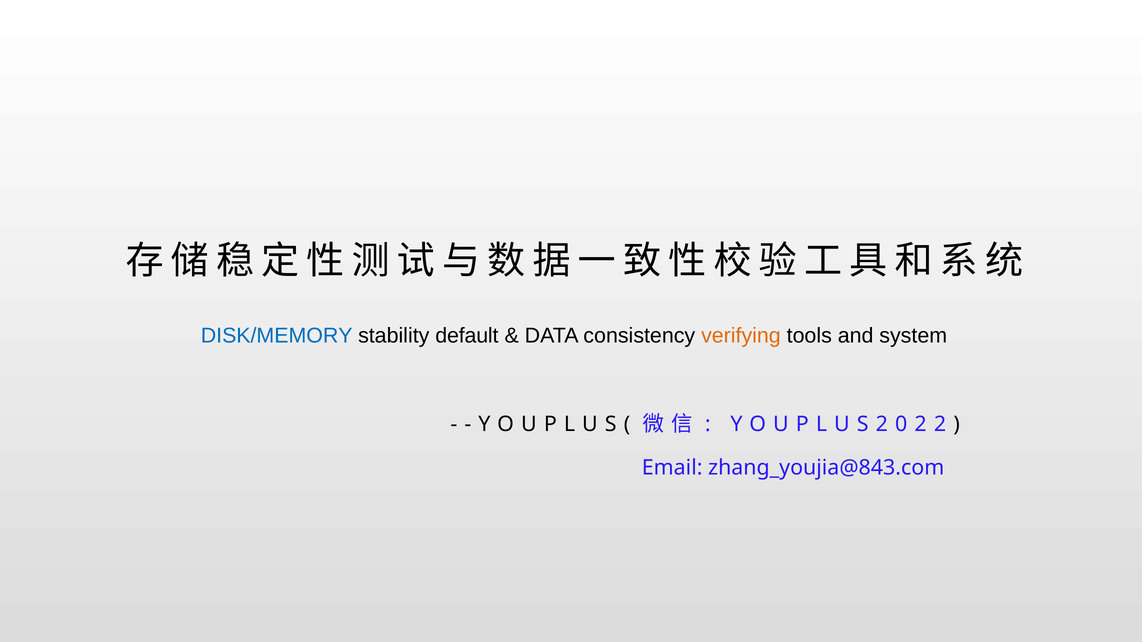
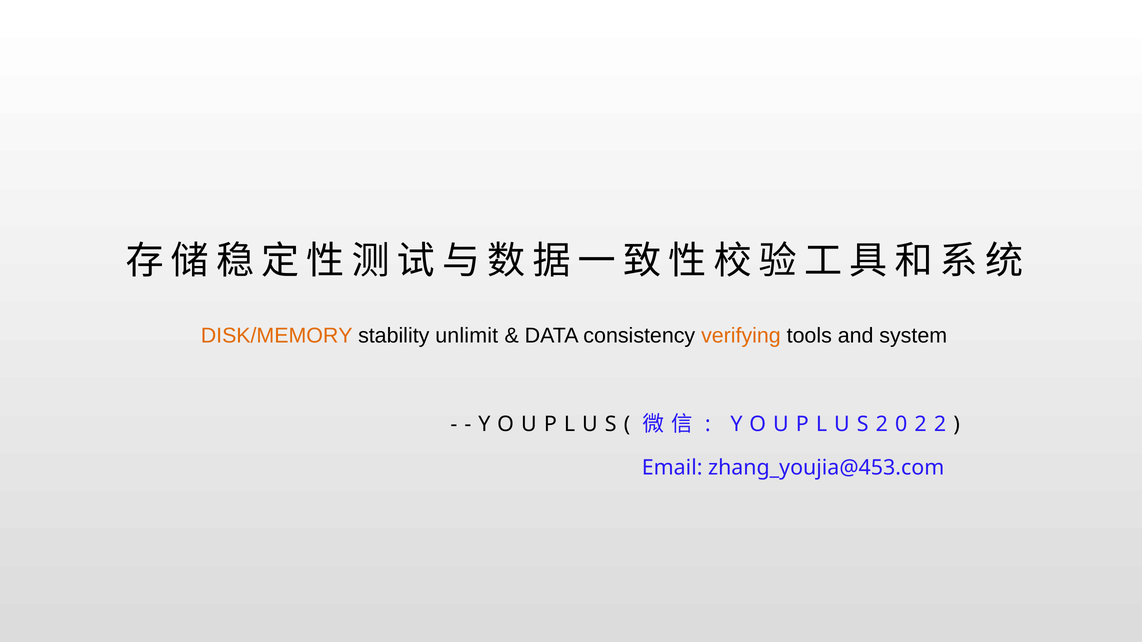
DISK/MEMORY colour: blue -> orange (277, 336)
default: default -> unlimit (467, 336)
zhang_youjia@843.com: zhang_youjia@843.com -> zhang_youjia@453.com (826, 468)
